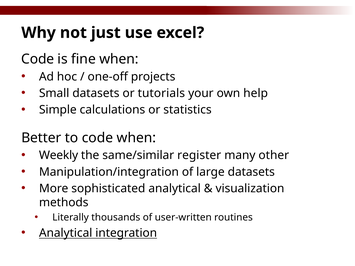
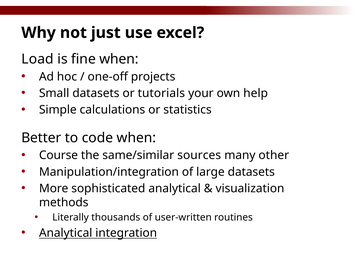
Code: Code -> Load (38, 59)
Weekly: Weekly -> Course (59, 155)
register: register -> sources (199, 155)
